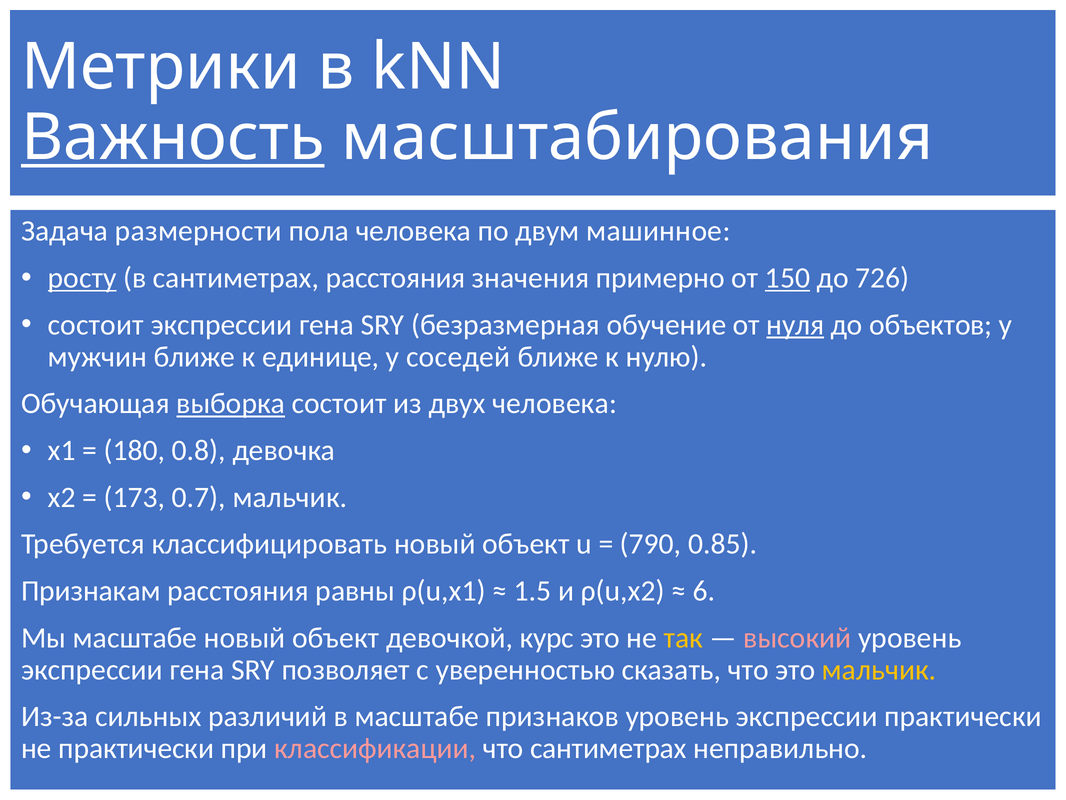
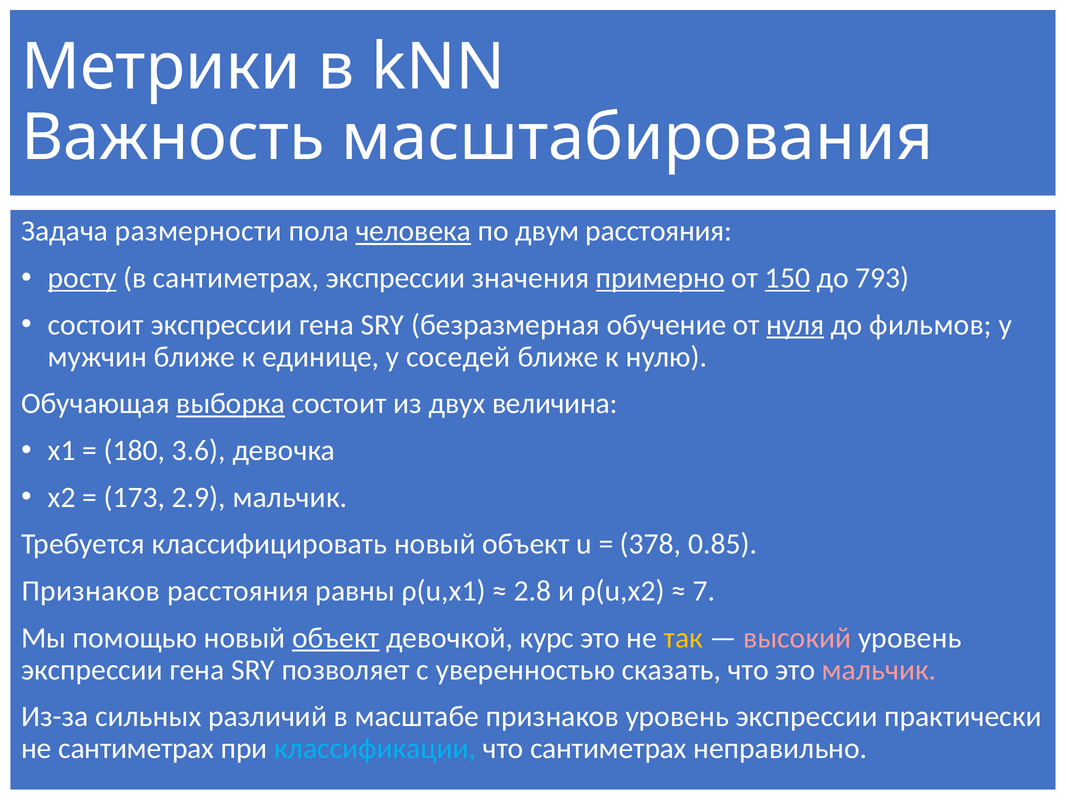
Важность underline: present -> none (173, 138)
человека underline: none -> present (413, 231)
двум машинное: машинное -> расстояния (659, 231)
сантиметрах расстояния: расстояния -> экспрессии (396, 278)
примерно underline: none -> present (660, 278)
726: 726 -> 793 (882, 278)
объектов: объектов -> фильмов (931, 325)
двух человека: человека -> величина (555, 403)
0.8: 0.8 -> 3.6 (199, 450)
0.7: 0.7 -> 2.9 (199, 497)
790: 790 -> 378 (651, 544)
Признакам: Признакам -> Признаков (91, 591)
1.5: 1.5 -> 2.8 (532, 591)
6: 6 -> 7 (704, 591)
Мы масштабе: масштабе -> помощью (135, 637)
объект underline: none -> present (336, 637)
мальчик colour: yellow -> pink (879, 669)
не практически: практически -> сантиметрах (136, 748)
классификации colour: pink -> light blue (375, 748)
